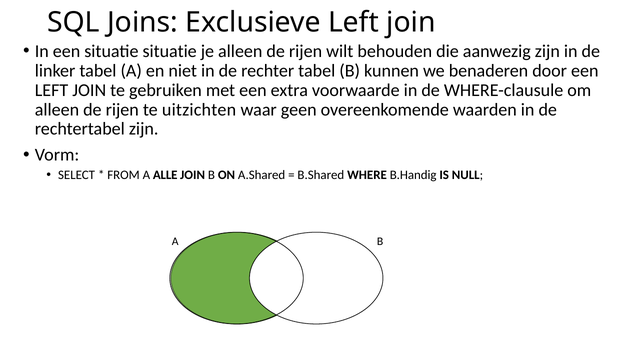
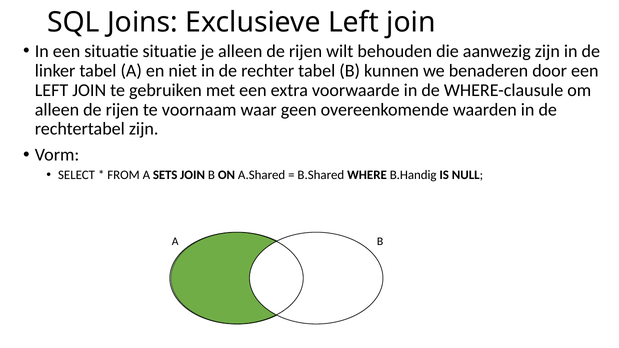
uitzichten: uitzichten -> voornaam (199, 110)
ALLE: ALLE -> SETS (165, 175)
